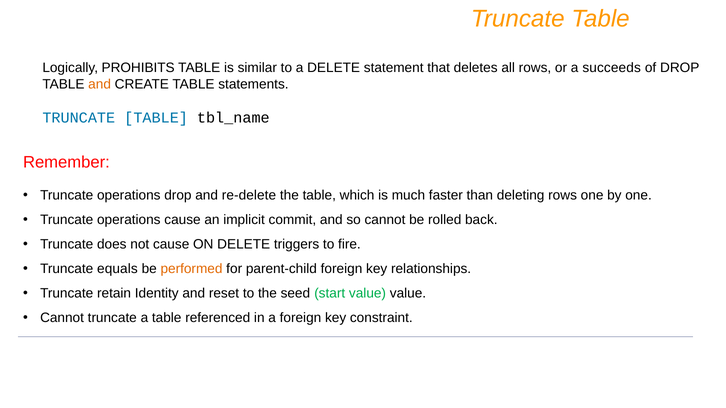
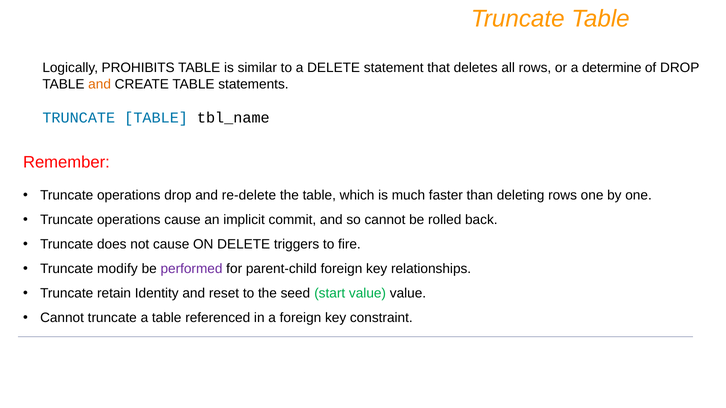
succeeds: succeeds -> determine (612, 68)
equals: equals -> modify (117, 269)
performed colour: orange -> purple (192, 269)
